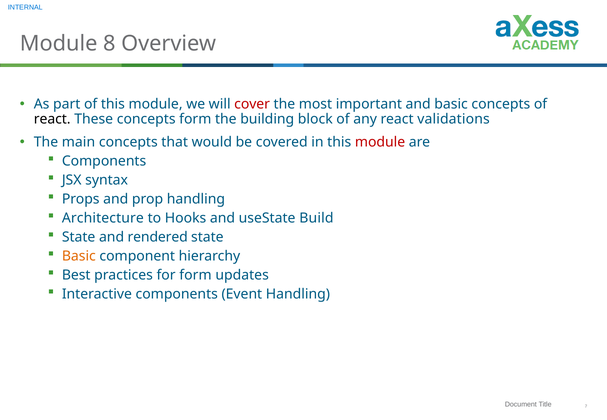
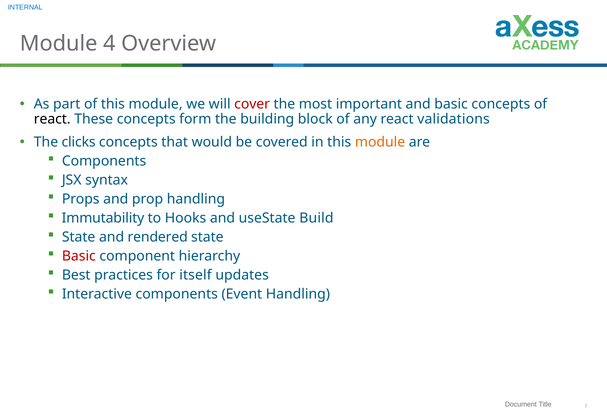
8: 8 -> 4 (109, 43)
main: main -> clicks (79, 142)
module colour: red -> orange (380, 142)
Architecture: Architecture -> Immutability (103, 218)
Basic colour: orange -> red (79, 256)
for form: form -> itself (195, 275)
